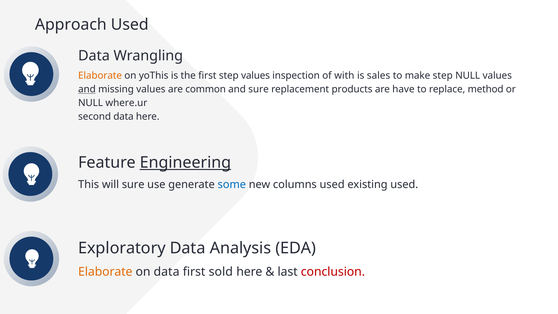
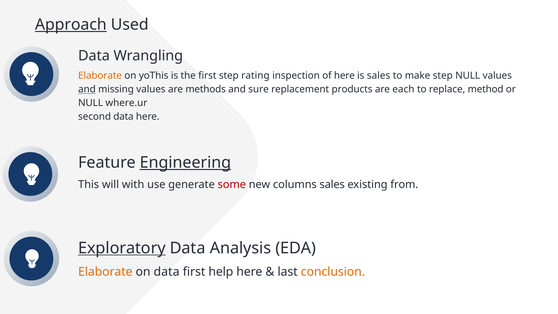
Approach underline: none -> present (71, 25)
step values: values -> rating (255, 76)
of with: with -> here (344, 76)
common: common -> methods (206, 89)
have: have -> each (403, 89)
will sure: sure -> with (133, 185)
some colour: blue -> red (232, 185)
columns used: used -> sales (332, 185)
existing used: used -> from (404, 185)
Exploratory underline: none -> present (122, 248)
sold: sold -> help (221, 272)
conclusion colour: red -> orange (333, 272)
